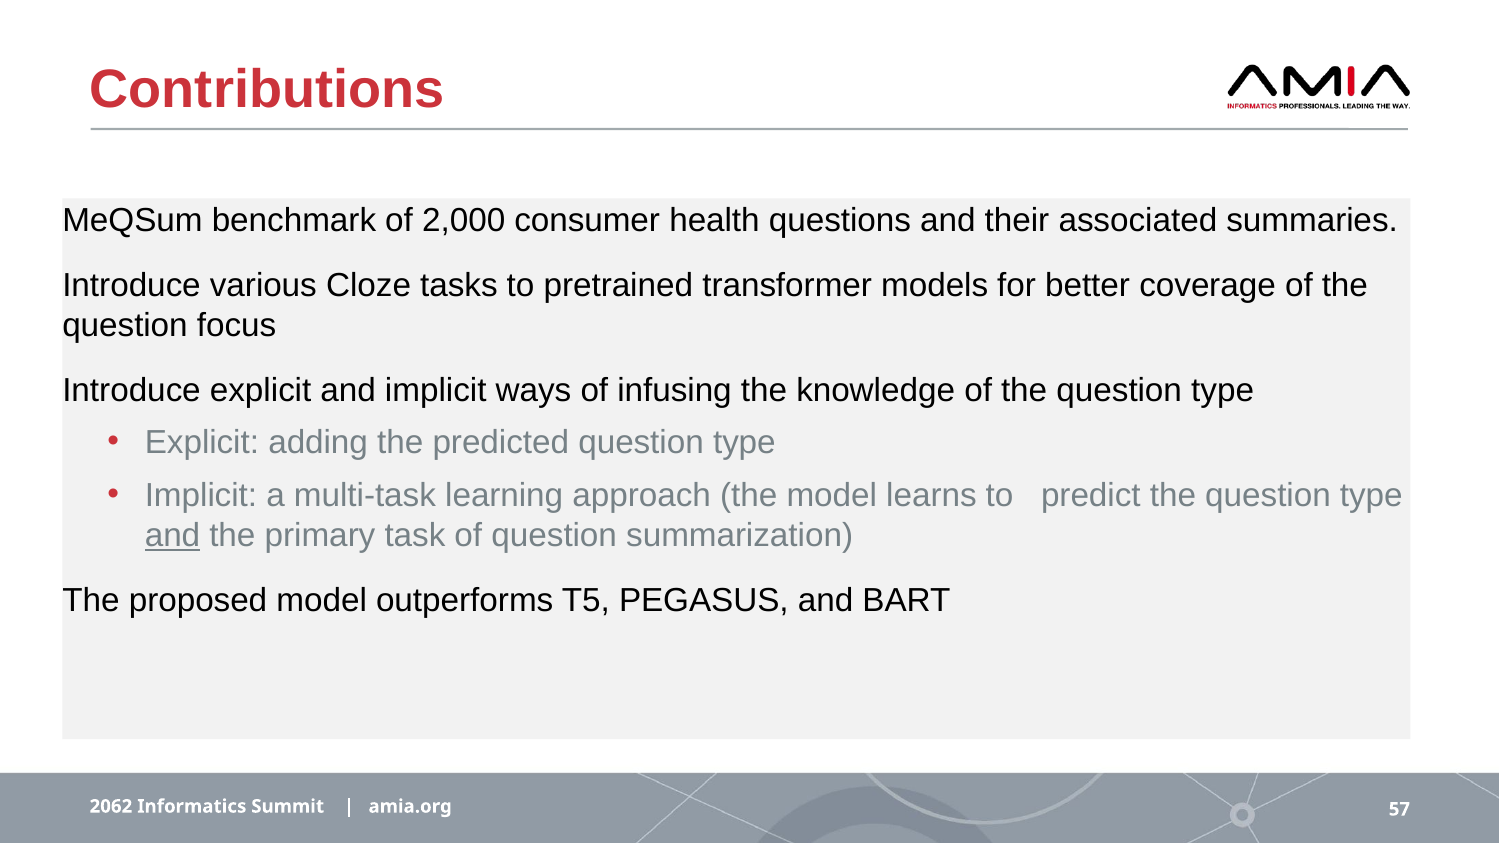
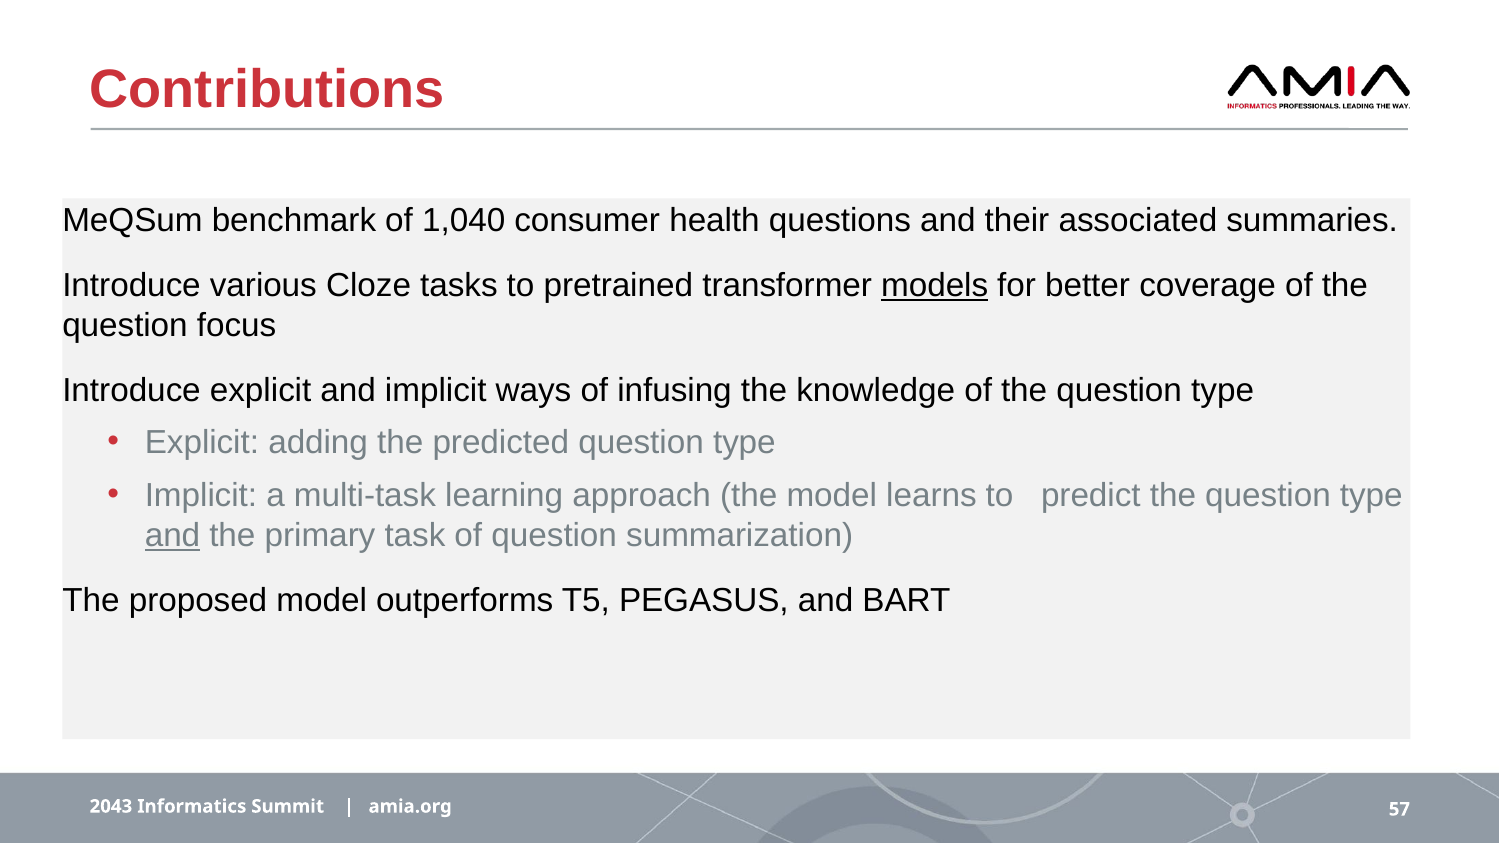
2,000: 2,000 -> 1,040 (464, 221)
models underline: none -> present (935, 286)
2062: 2062 -> 2043 (111, 807)
